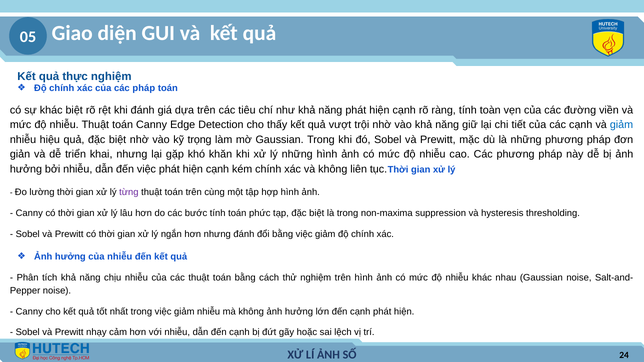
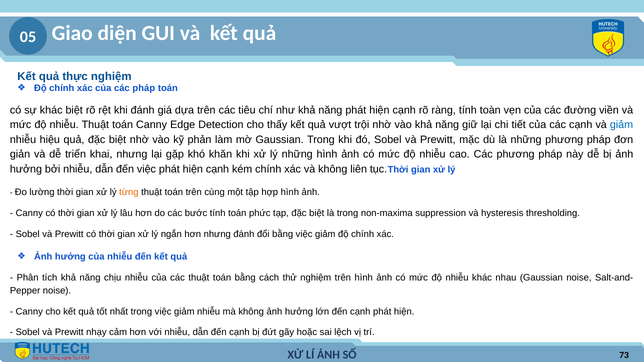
trọng: trọng -> phản (200, 140)
từng colour: purple -> orange (129, 192)
24: 24 -> 73 (624, 355)
